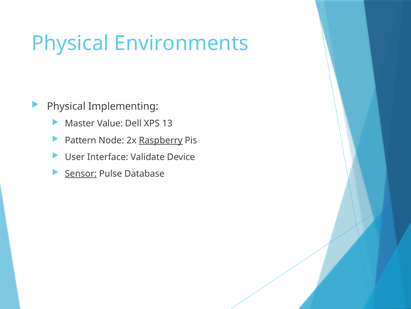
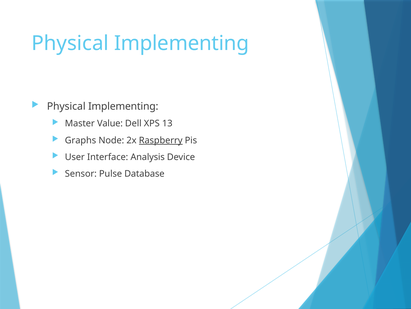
Environments: Environments -> Implementing (182, 43)
Pattern: Pattern -> Graphs (81, 140)
Validate: Validate -> Analysis (148, 157)
Sensor underline: present -> none (81, 173)
